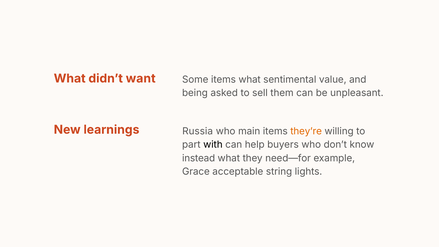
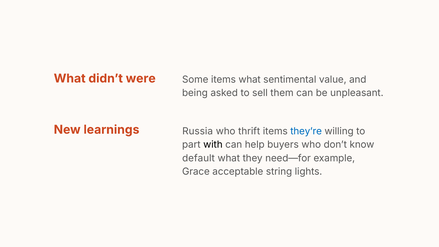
want: want -> were (141, 78)
main: main -> thrift (249, 131)
they’re colour: orange -> blue (306, 131)
instead: instead -> default (198, 158)
